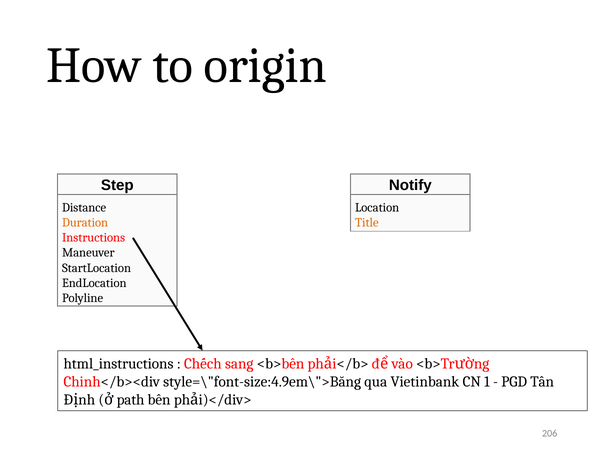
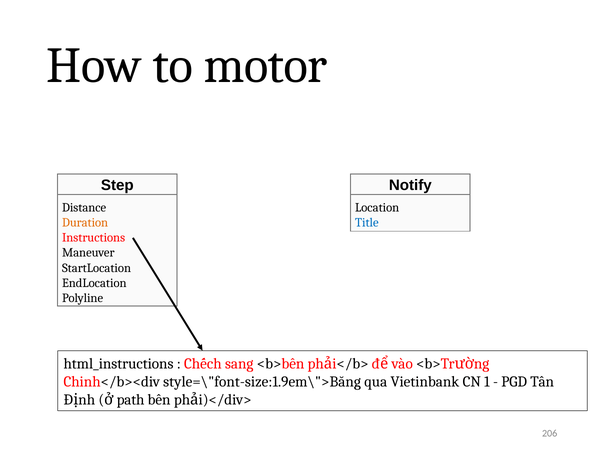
origin: origin -> motor (266, 66)
Title colour: orange -> blue (367, 222)
style=\"font-size:4.9em\">Băng: style=\"font-size:4.9em\">Băng -> style=\"font-size:1.9em\">Băng (262, 382)
